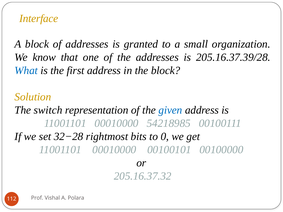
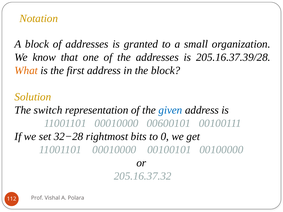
Interface: Interface -> Notation (39, 19)
What colour: blue -> orange (26, 71)
54218985: 54218985 -> 00600101 (169, 123)
